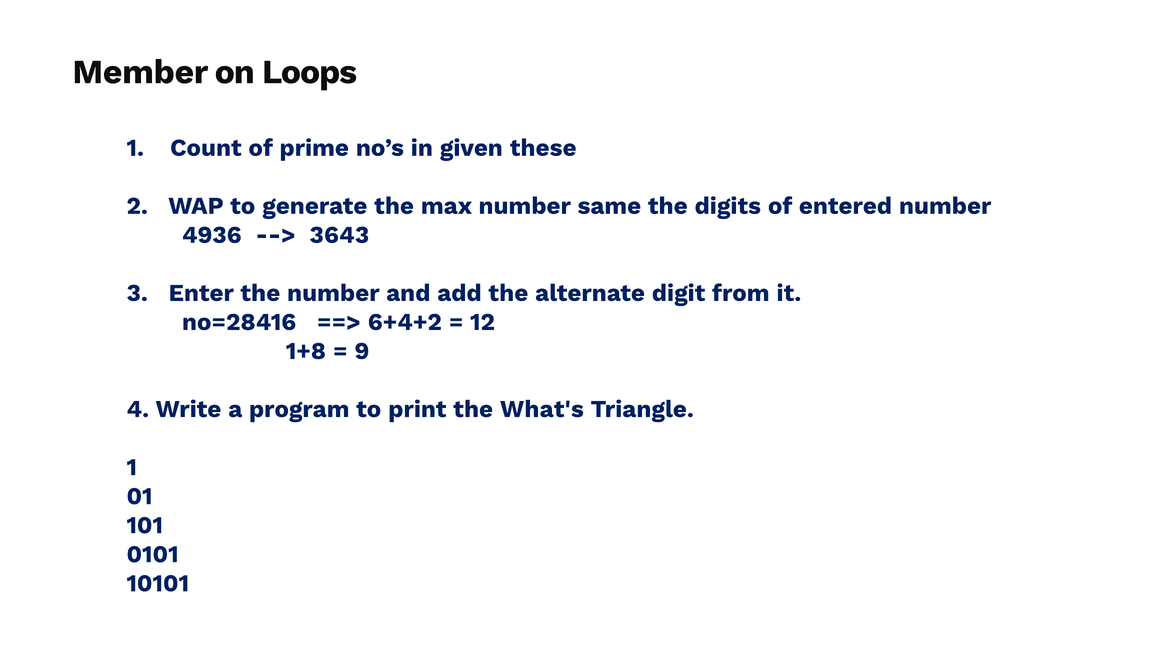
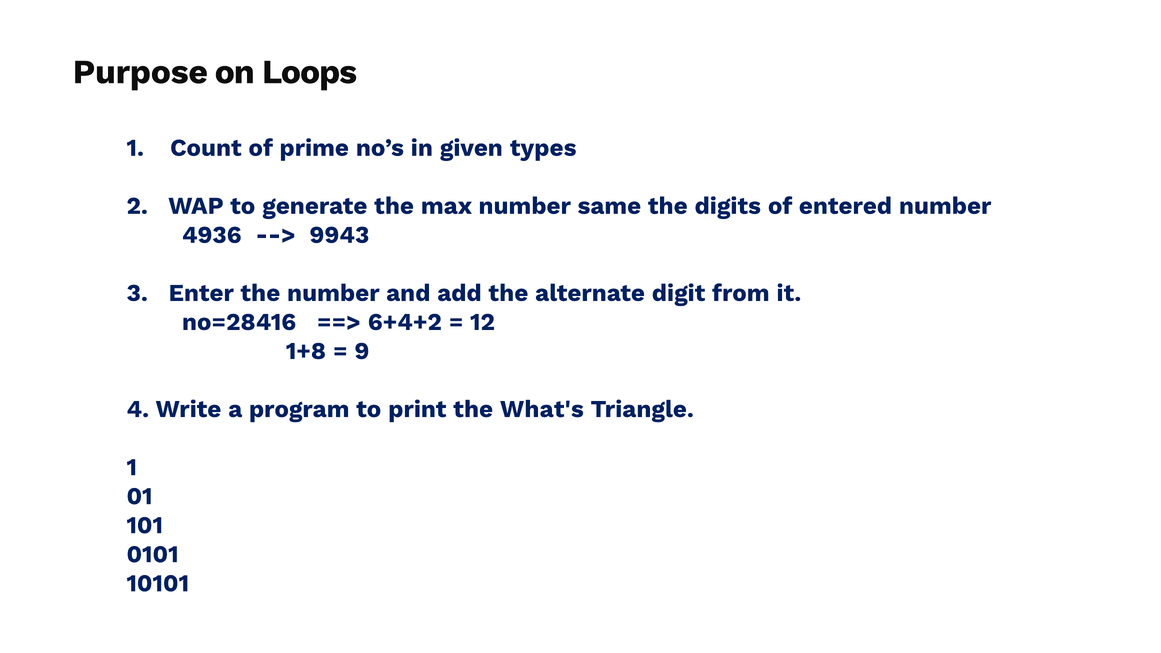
Member: Member -> Purpose (140, 72)
these: these -> types (543, 148)
3643: 3643 -> 9943 (339, 235)
